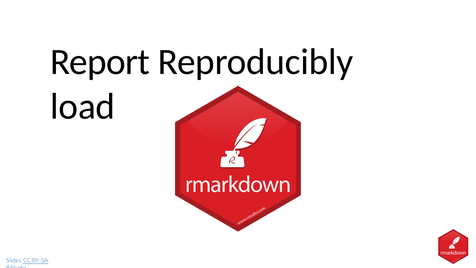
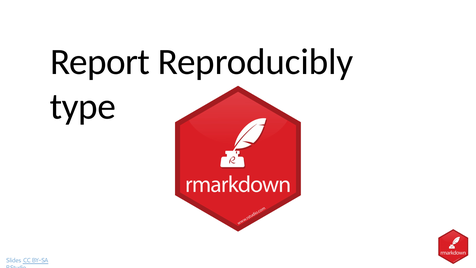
load: load -> type (83, 106)
